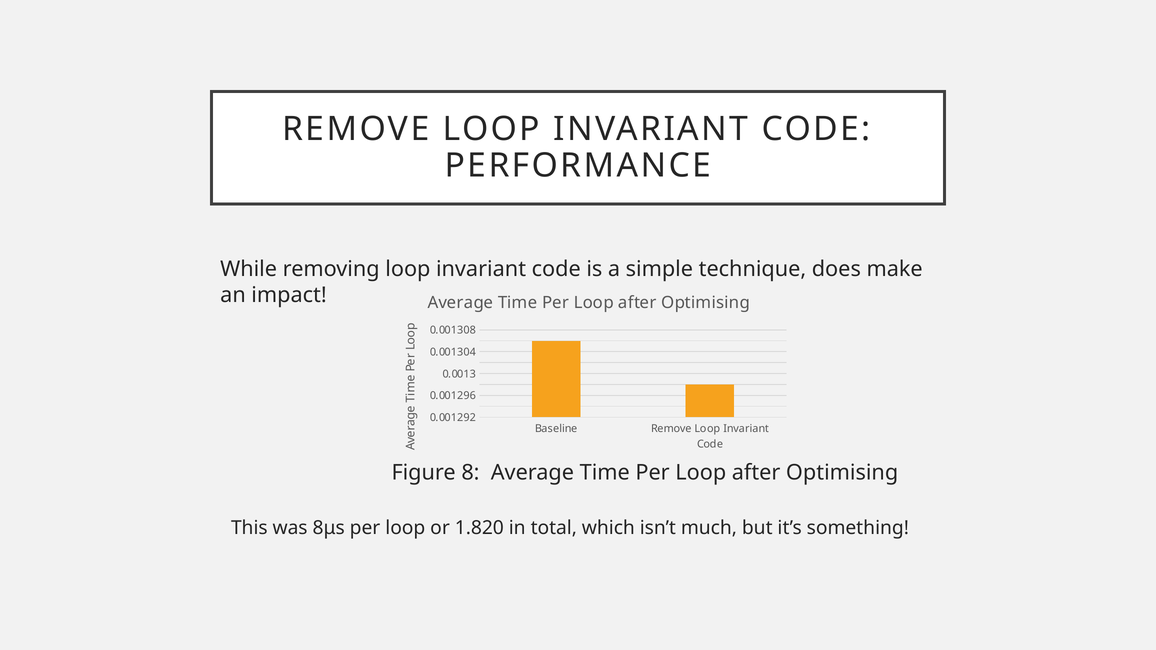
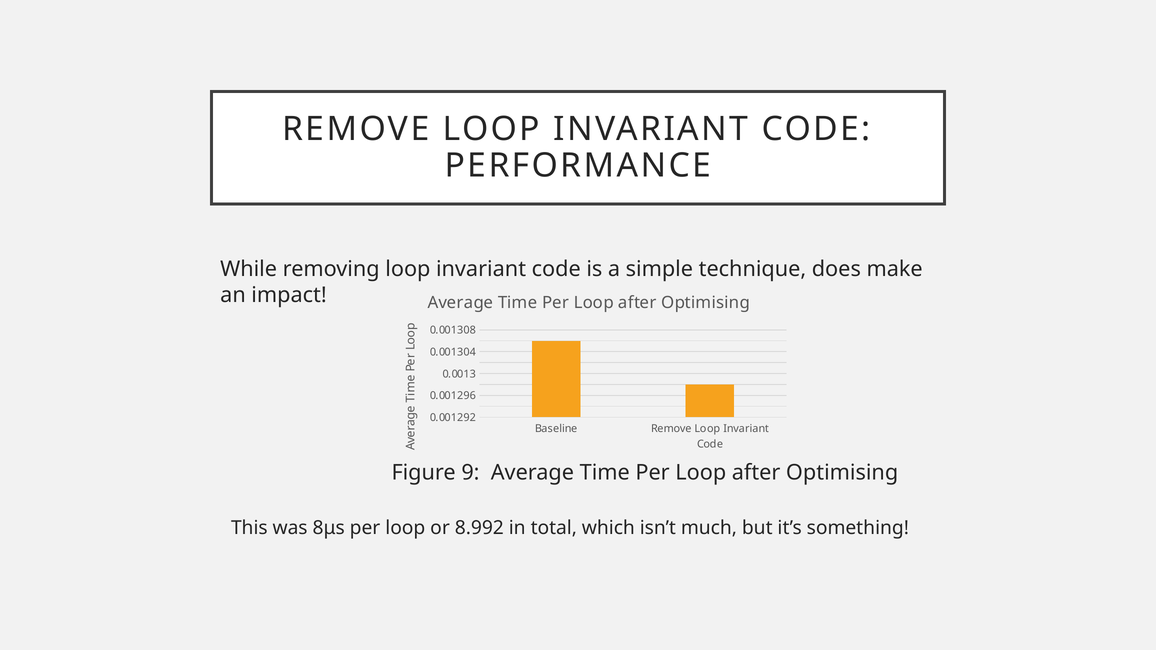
8: 8 -> 9 (470, 473)
1.820: 1.820 -> 8.992 (479, 528)
